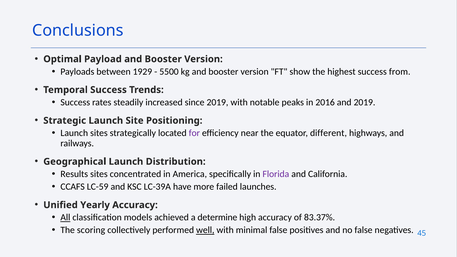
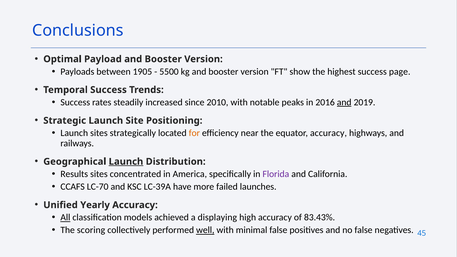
1929: 1929 -> 1905 (142, 72)
from: from -> page (400, 72)
since 2019: 2019 -> 2010 (218, 102)
and underline: none -> present (344, 102)
for colour: purple -> orange (194, 133)
equator different: different -> accuracy (328, 133)
Launch underline: none -> present (126, 162)
LC-59: LC-59 -> LC-70 (98, 187)
determine: determine -> displaying (217, 218)
83.37%: 83.37% -> 83.43% (320, 218)
